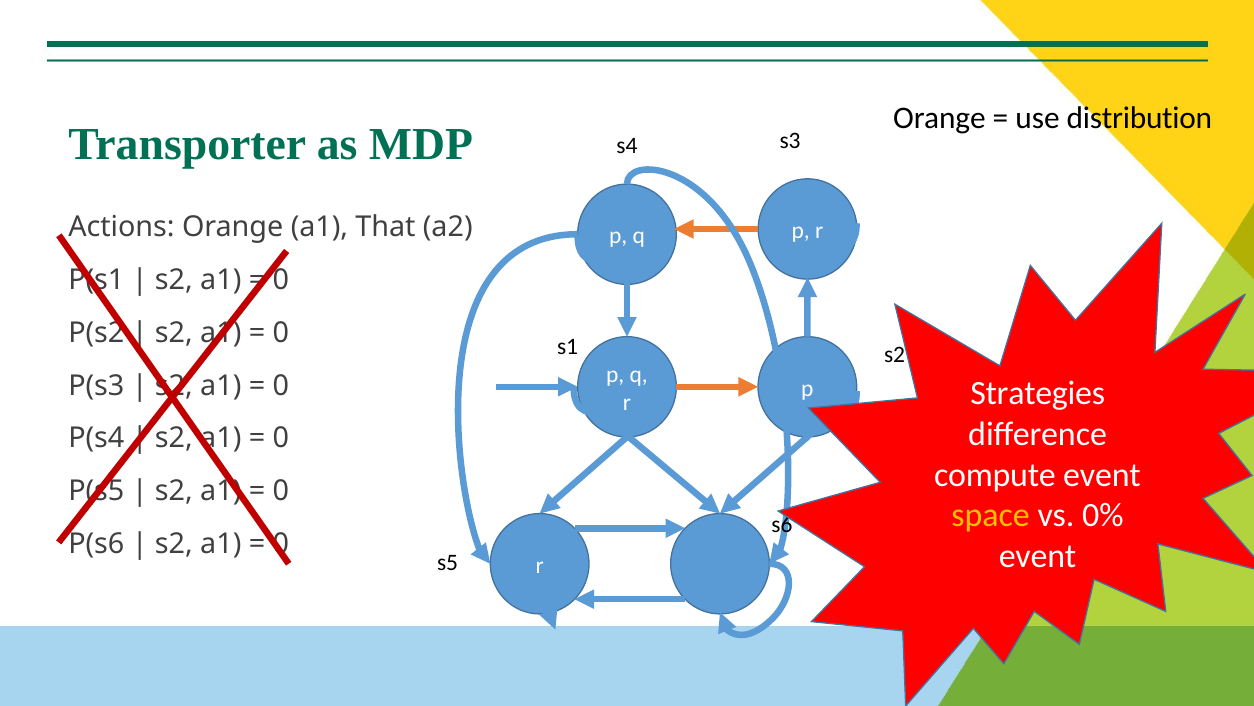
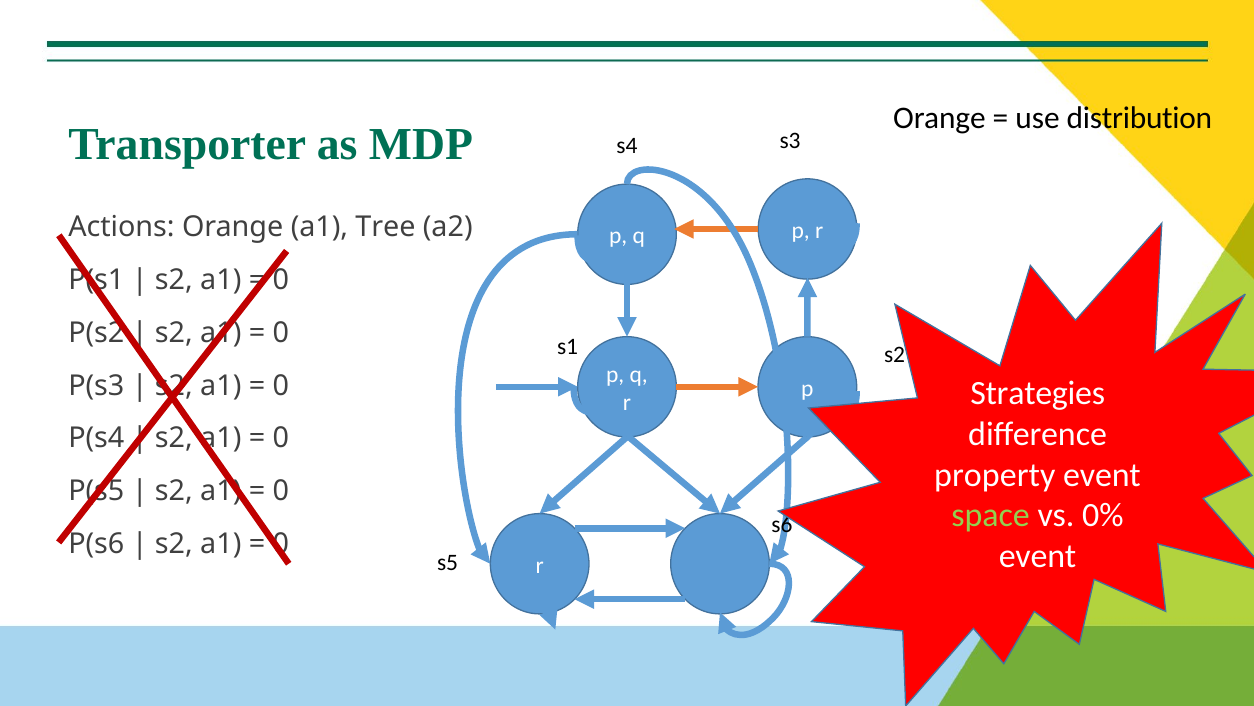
That: That -> Tree (386, 227)
compute: compute -> property (995, 475)
space colour: yellow -> light green (991, 515)
